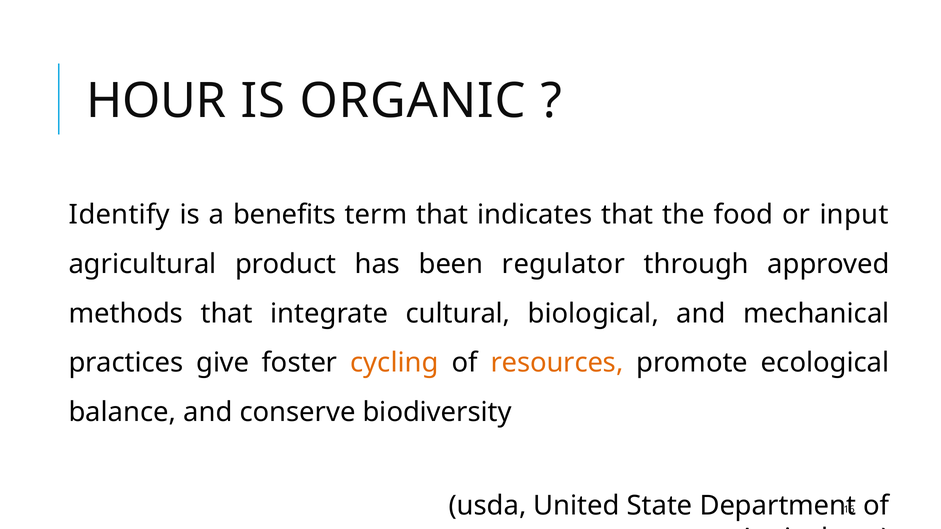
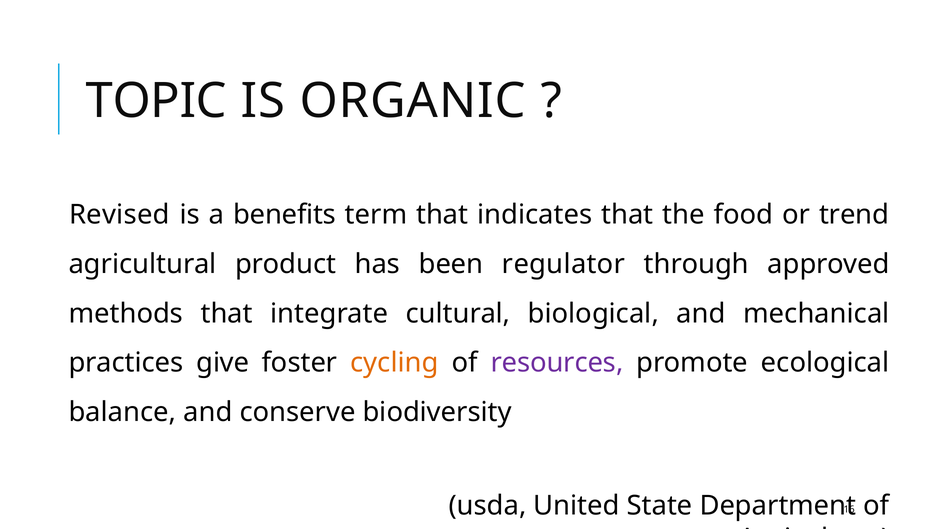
HOUR: HOUR -> TOPIC (156, 101)
Identify: Identify -> Revised (119, 215)
input: input -> trend (854, 215)
resources colour: orange -> purple (557, 363)
